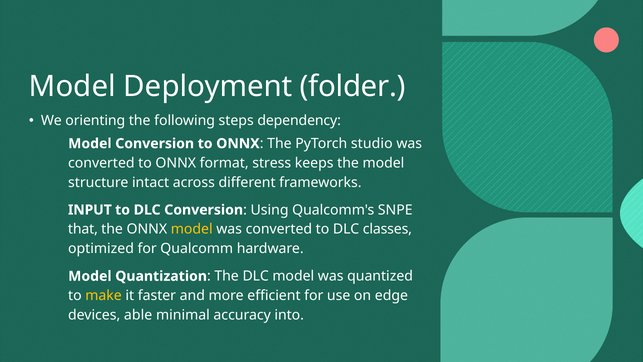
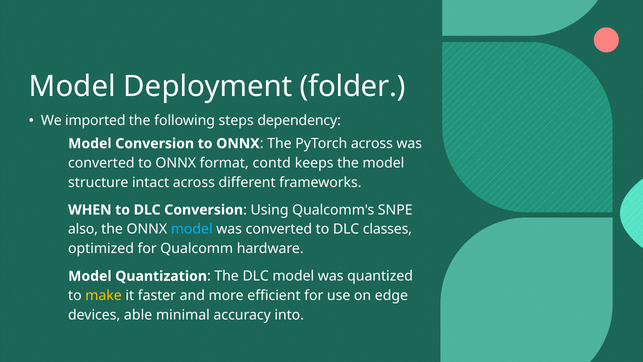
orienting: orienting -> imported (95, 120)
PyTorch studio: studio -> across (372, 143)
stress: stress -> contd (272, 163)
INPUT: INPUT -> WHEN (90, 210)
that: that -> also (83, 229)
model colour: yellow -> light blue (192, 229)
